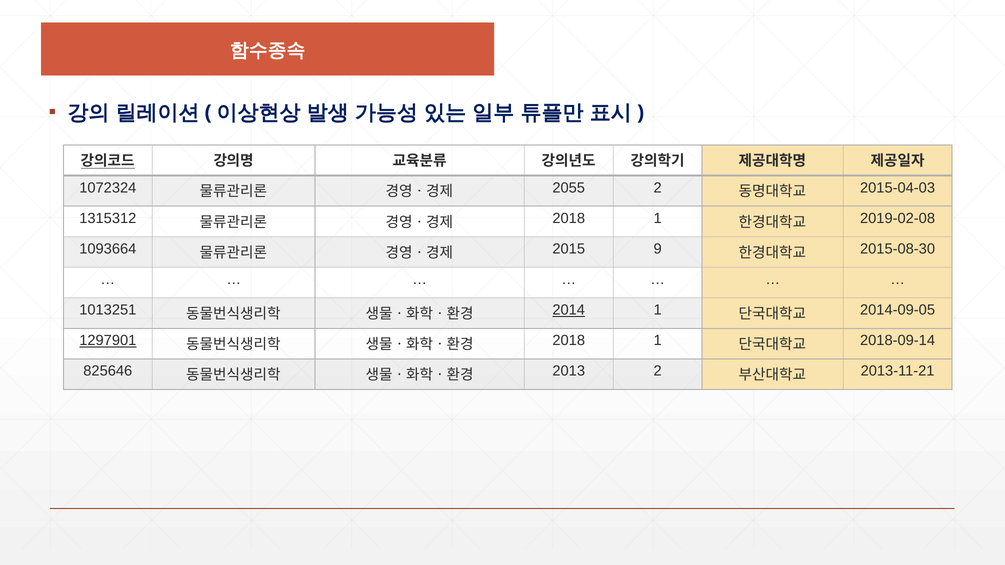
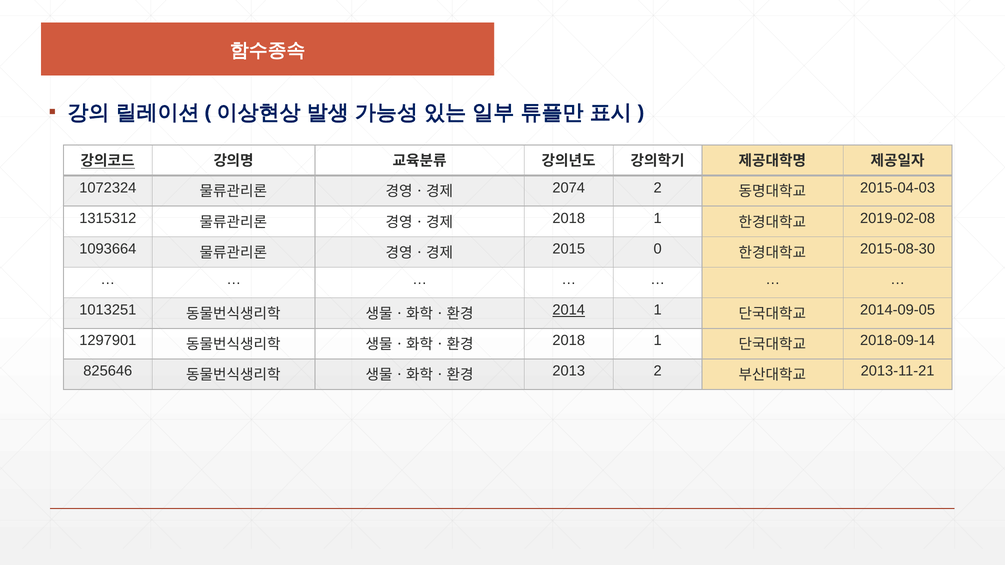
2055: 2055 -> 2074 (569, 188)
9: 9 -> 0 (658, 249)
1297901 underline: present -> none (108, 341)
